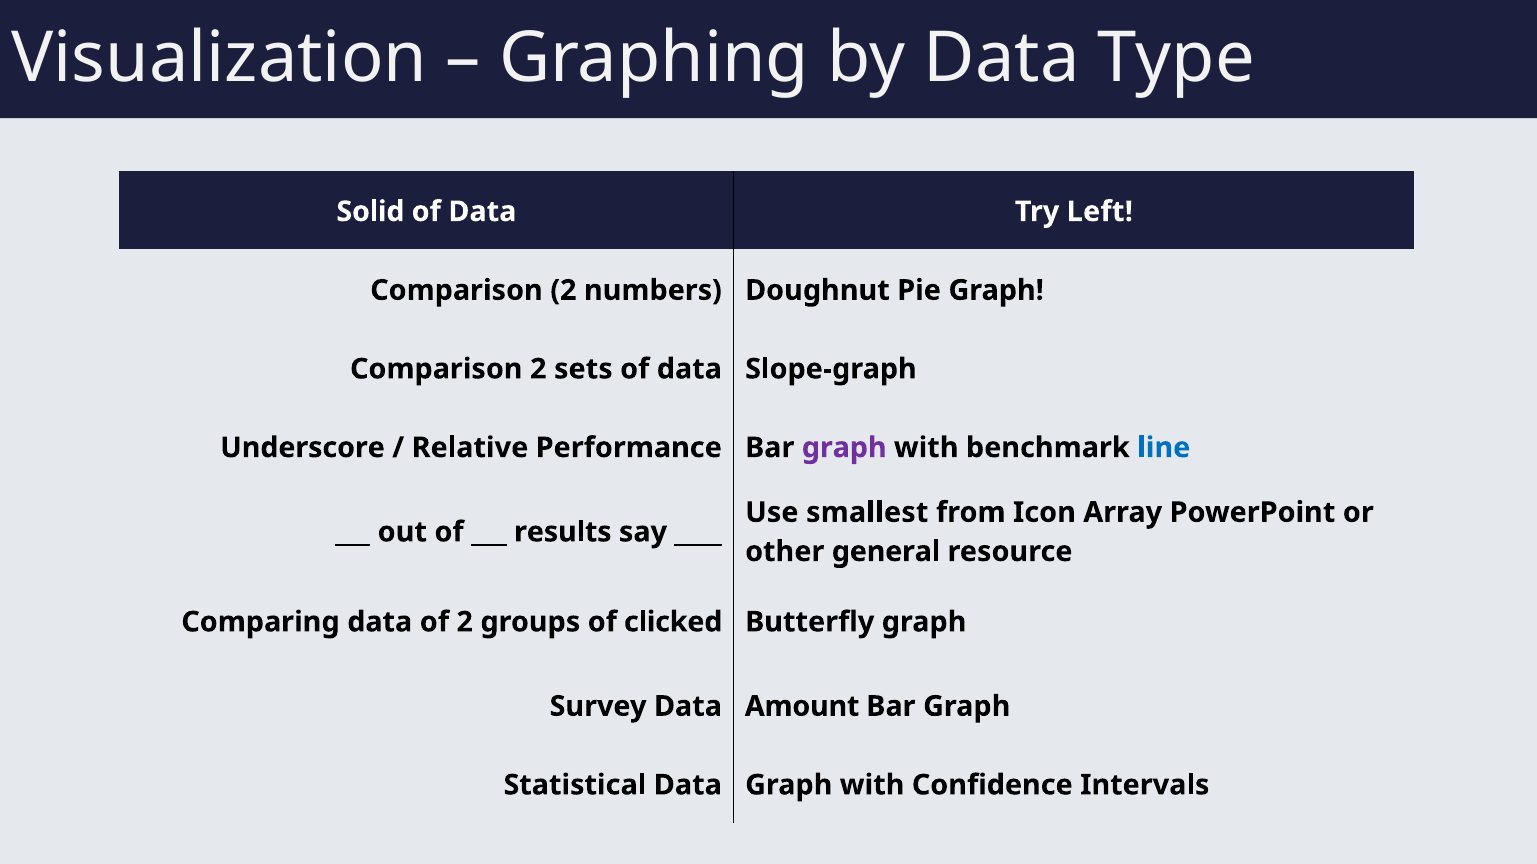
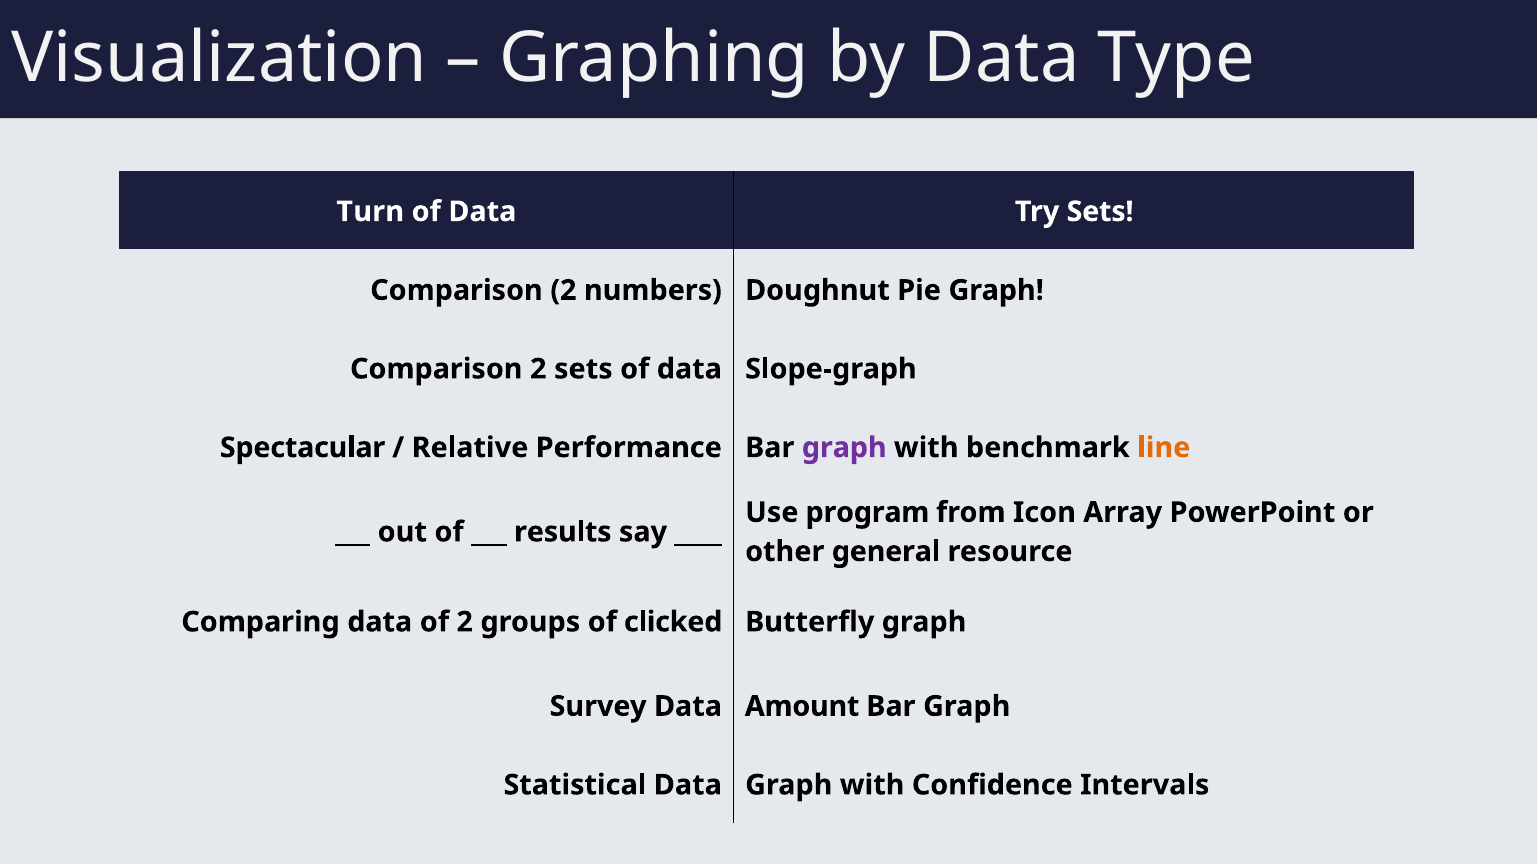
Solid: Solid -> Turn (370, 212)
Try Left: Left -> Sets (1100, 212)
Underscore: Underscore -> Spectacular (303, 448)
line colour: blue -> orange (1164, 448)
smallest: smallest -> program (867, 513)
